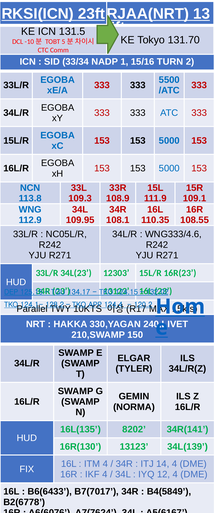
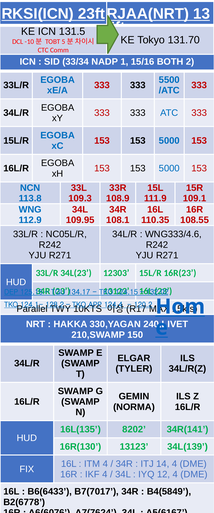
TURN: TURN -> BOTH (170, 62)
